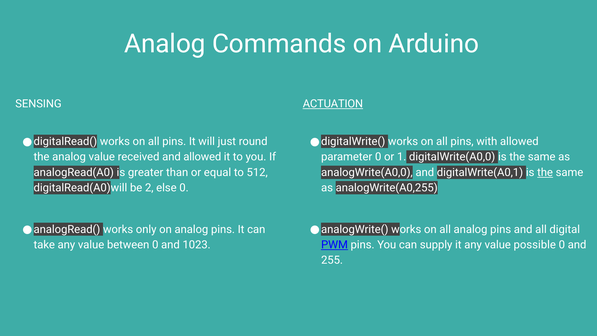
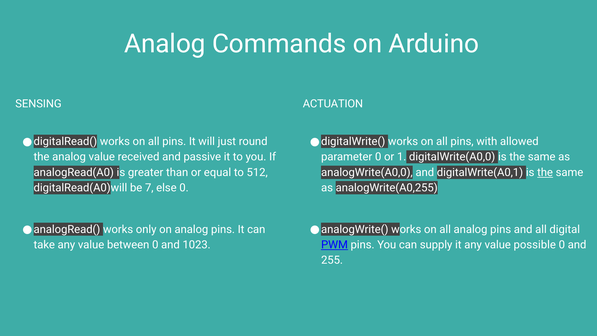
ACTUATION underline: present -> none (333, 104)
and allowed: allowed -> passive (202, 157)
2: 2 -> 7 (149, 188)
